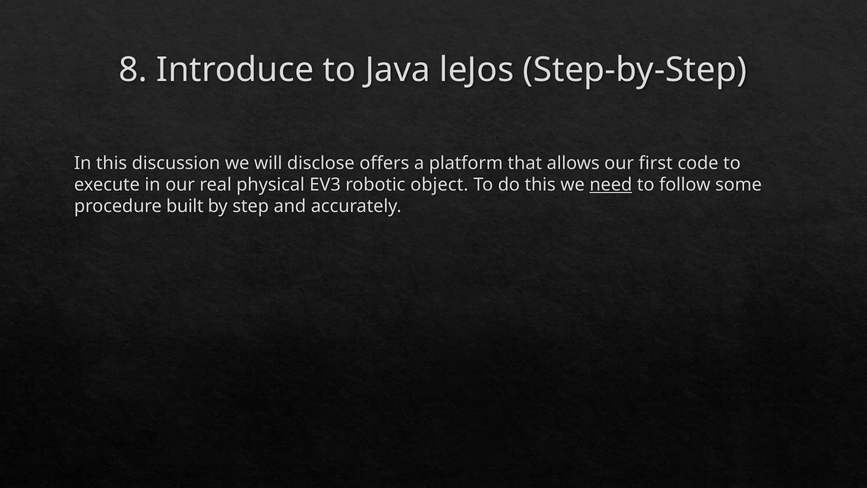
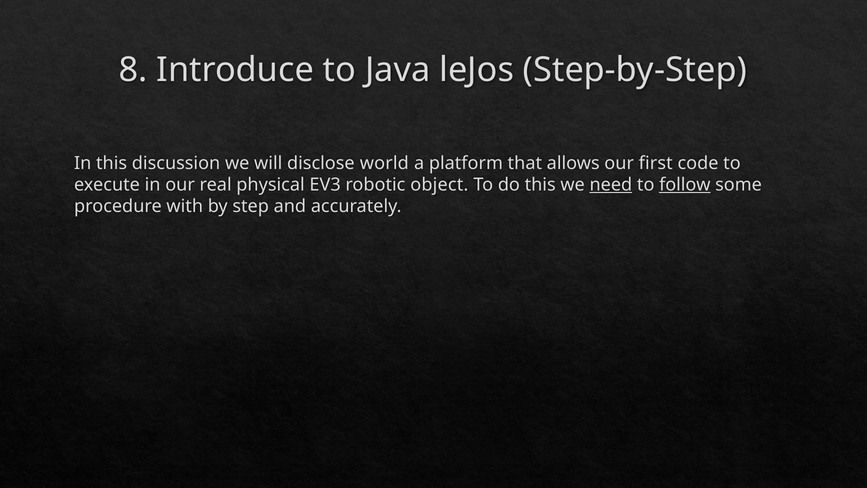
offers: offers -> world (384, 163)
follow underline: none -> present (685, 185)
built: built -> with (185, 206)
